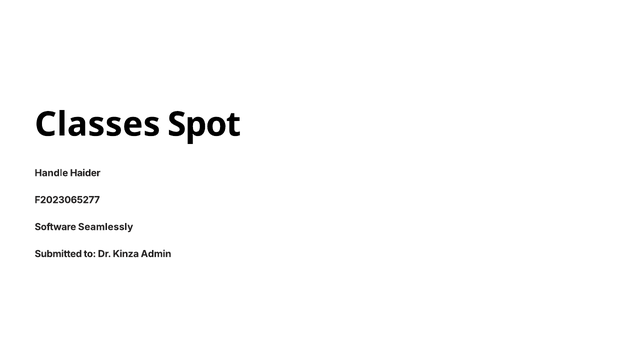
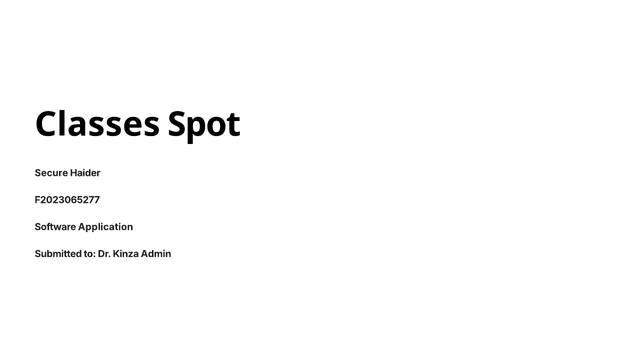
Handle: Handle -> Secure (51, 173)
Seamlessly: Seamlessly -> Application (106, 227)
